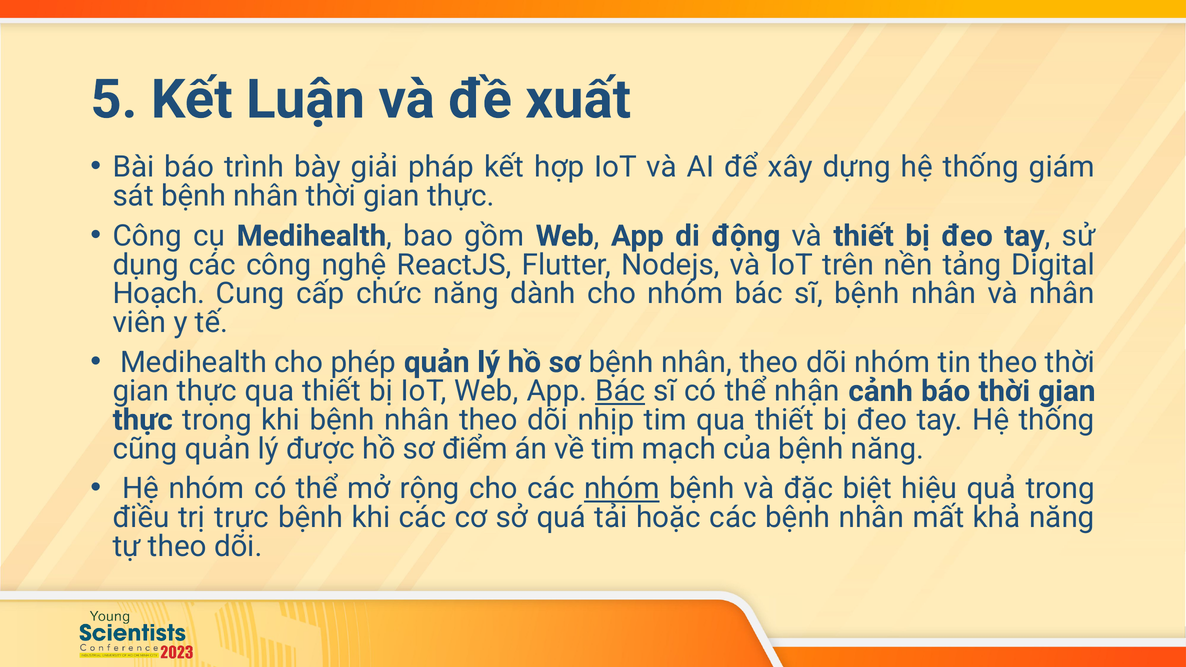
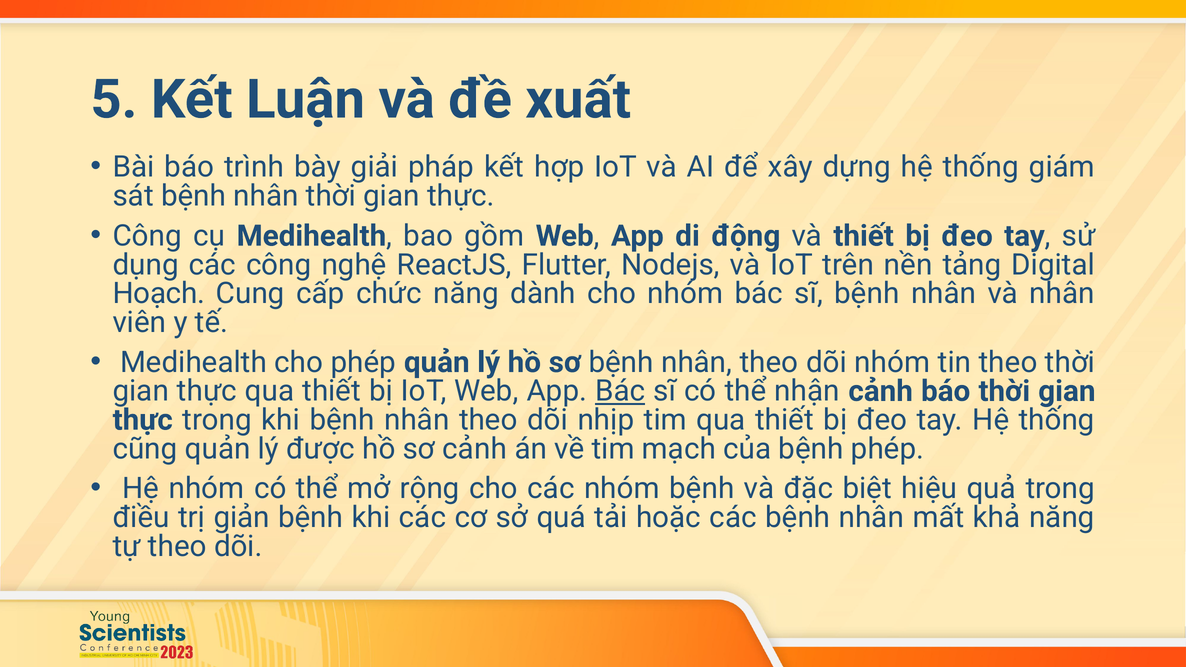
sơ điểm: điểm -> cảnh (475, 449)
bệnh năng: năng -> phép (887, 449)
nhóm underline: present -> none (622, 489)
trực: trực -> giản (242, 518)
